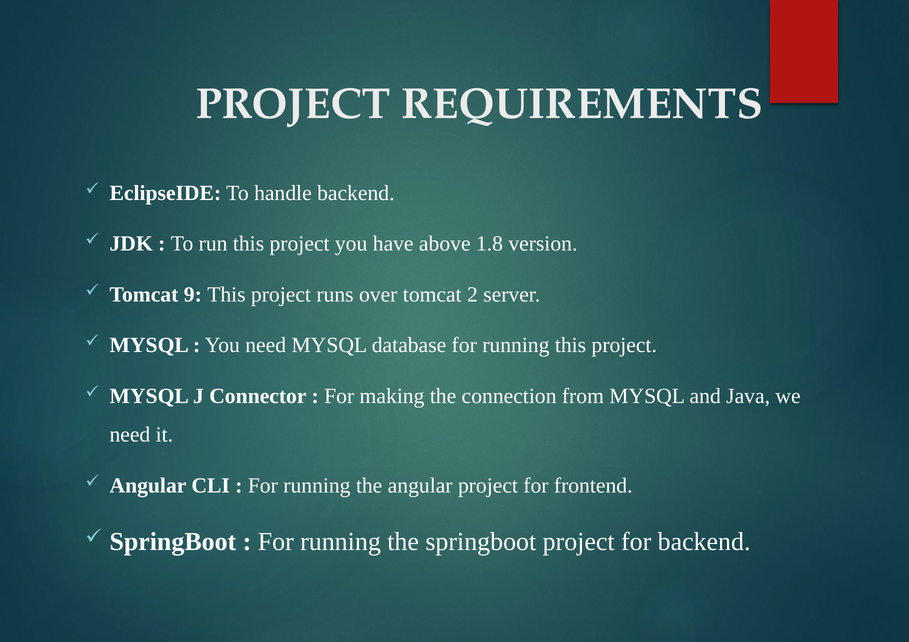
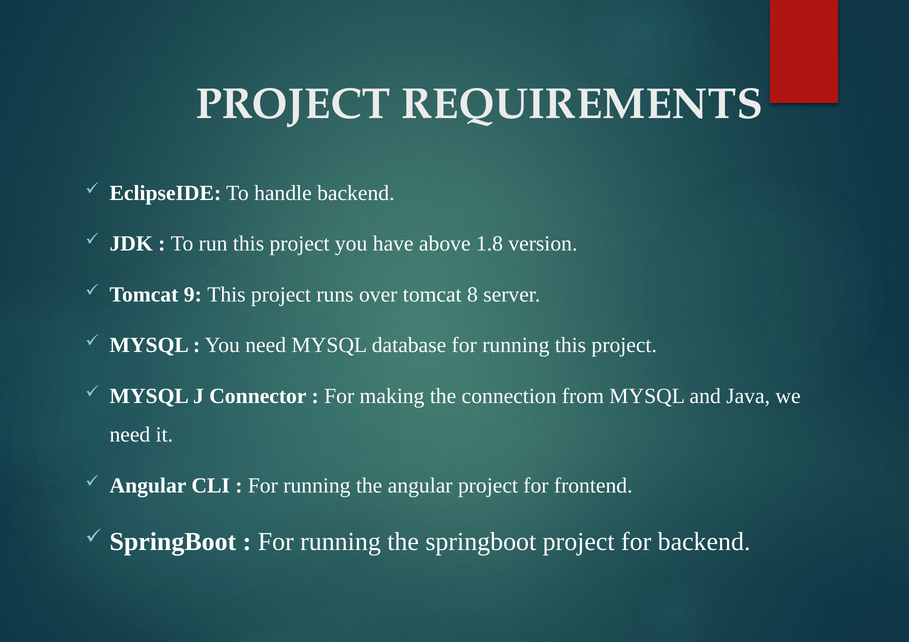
2: 2 -> 8 (473, 295)
